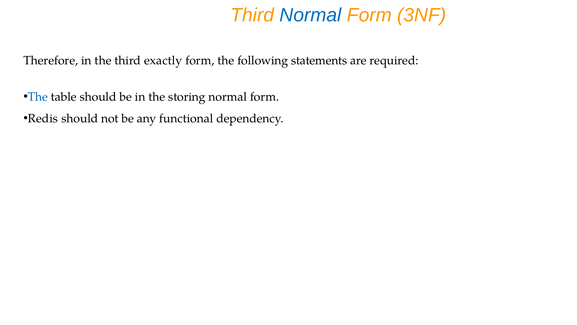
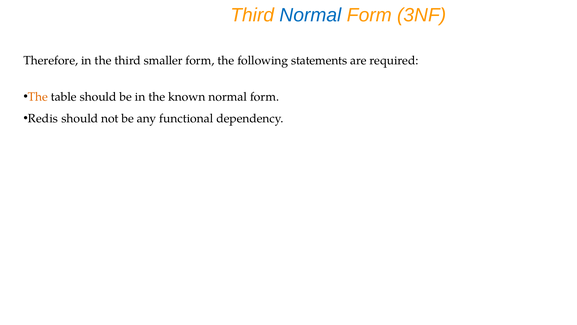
exactly: exactly -> smaller (163, 61)
The colour: blue -> orange (38, 97)
storing: storing -> known (187, 97)
